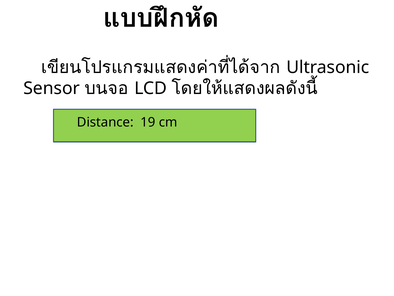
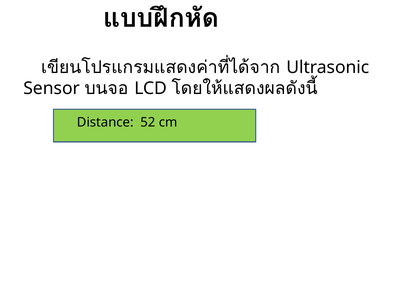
19: 19 -> 52 (148, 122)
